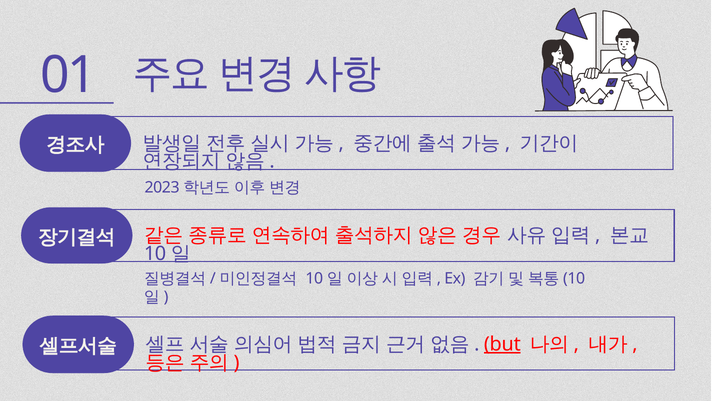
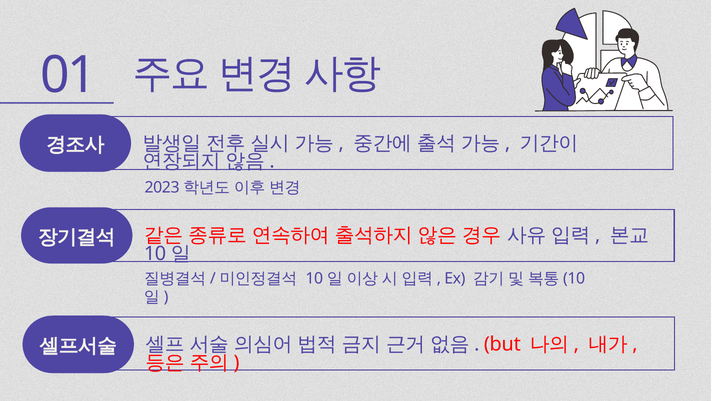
but underline: present -> none (502, 344)
